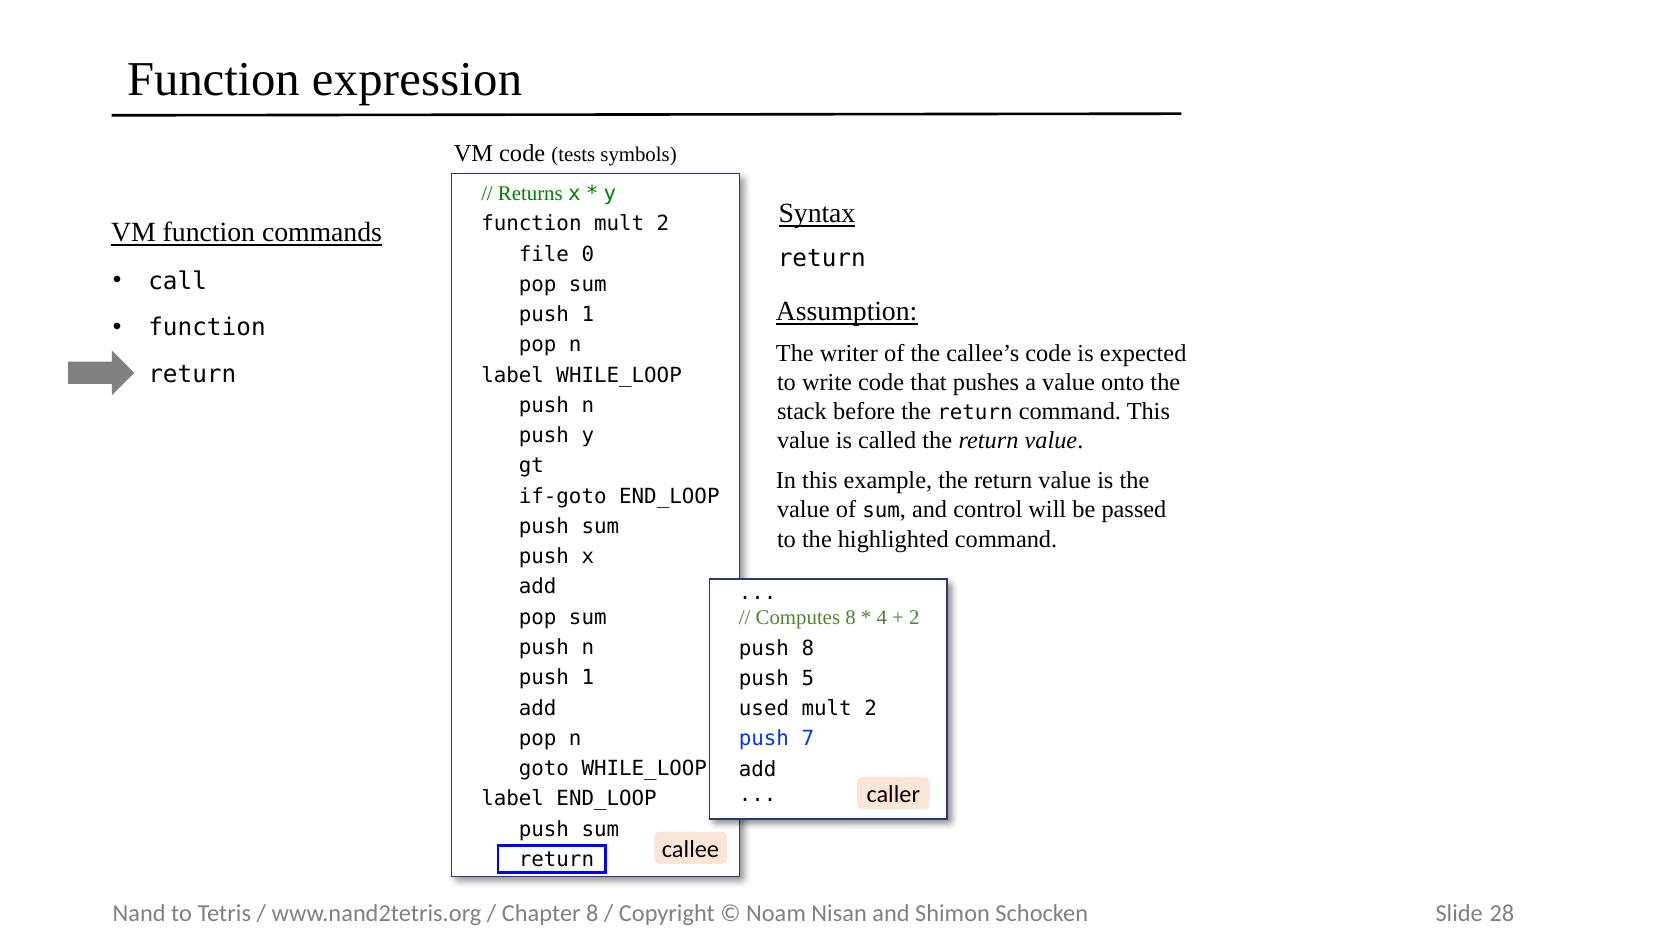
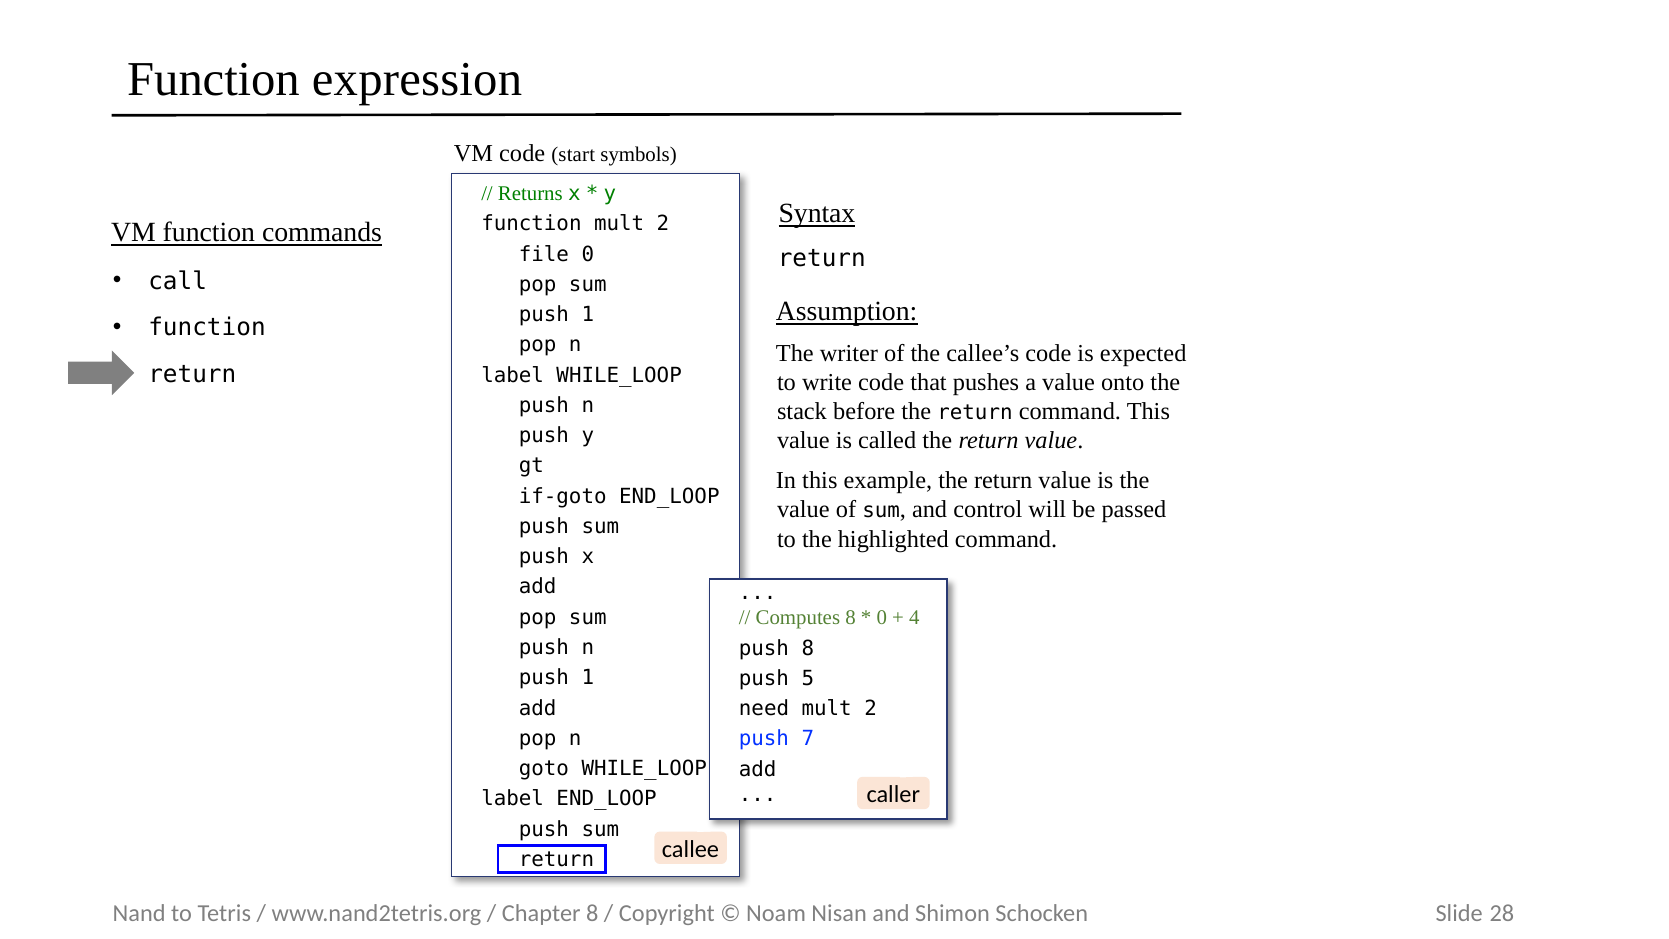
tests: tests -> start (573, 155)
4: 4 -> 0 (882, 618)
2: 2 -> 4 (914, 618)
used: used -> need (764, 709)
